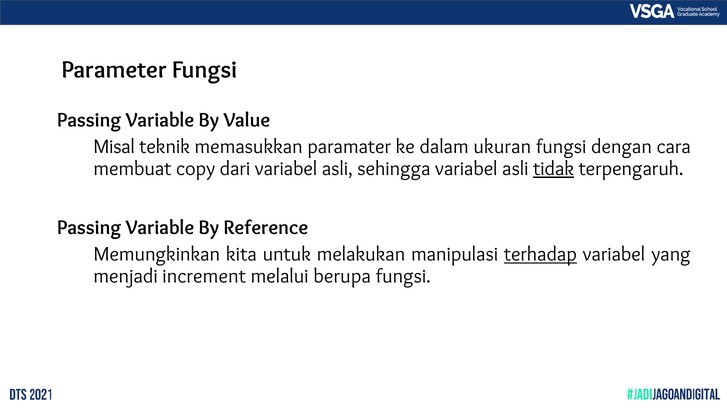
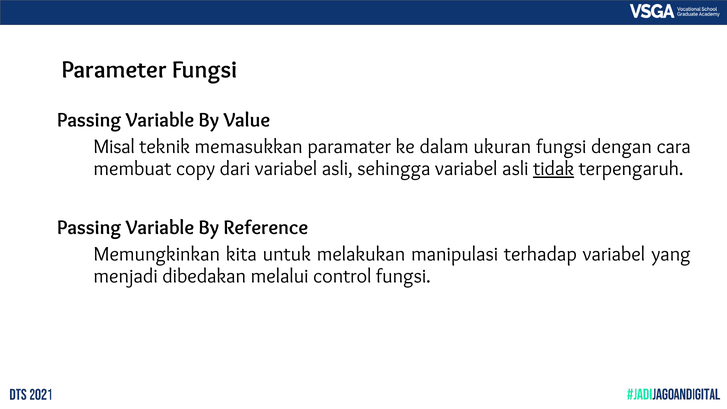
terhadap underline: present -> none (540, 254)
increment: increment -> dibedakan (204, 276)
berupa: berupa -> control (342, 276)
